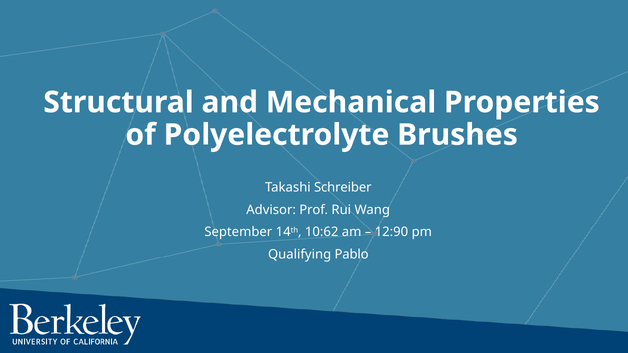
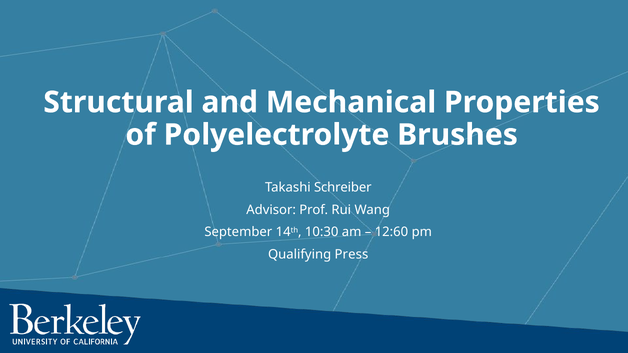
10:62: 10:62 -> 10:30 (322, 232)
12:90: 12:90 -> 12:60 (391, 232)
Pablo: Pablo -> Press (351, 255)
